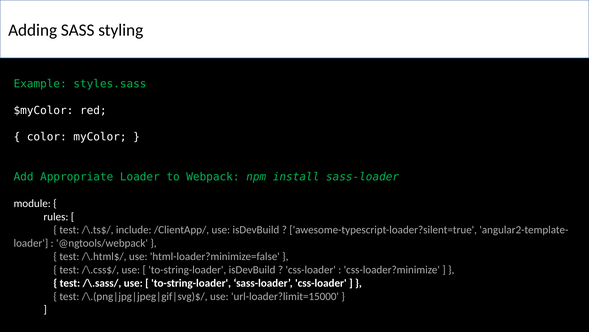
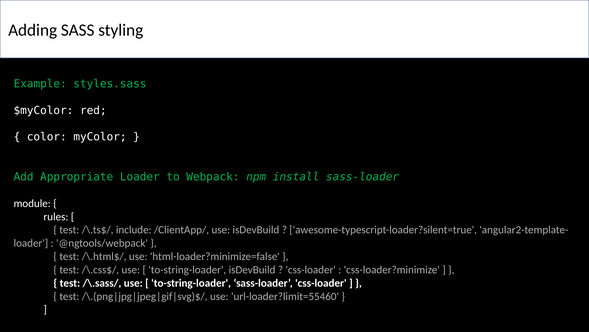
url-loader?limit=15000: url-loader?limit=15000 -> url-loader?limit=55460 (285, 296)
